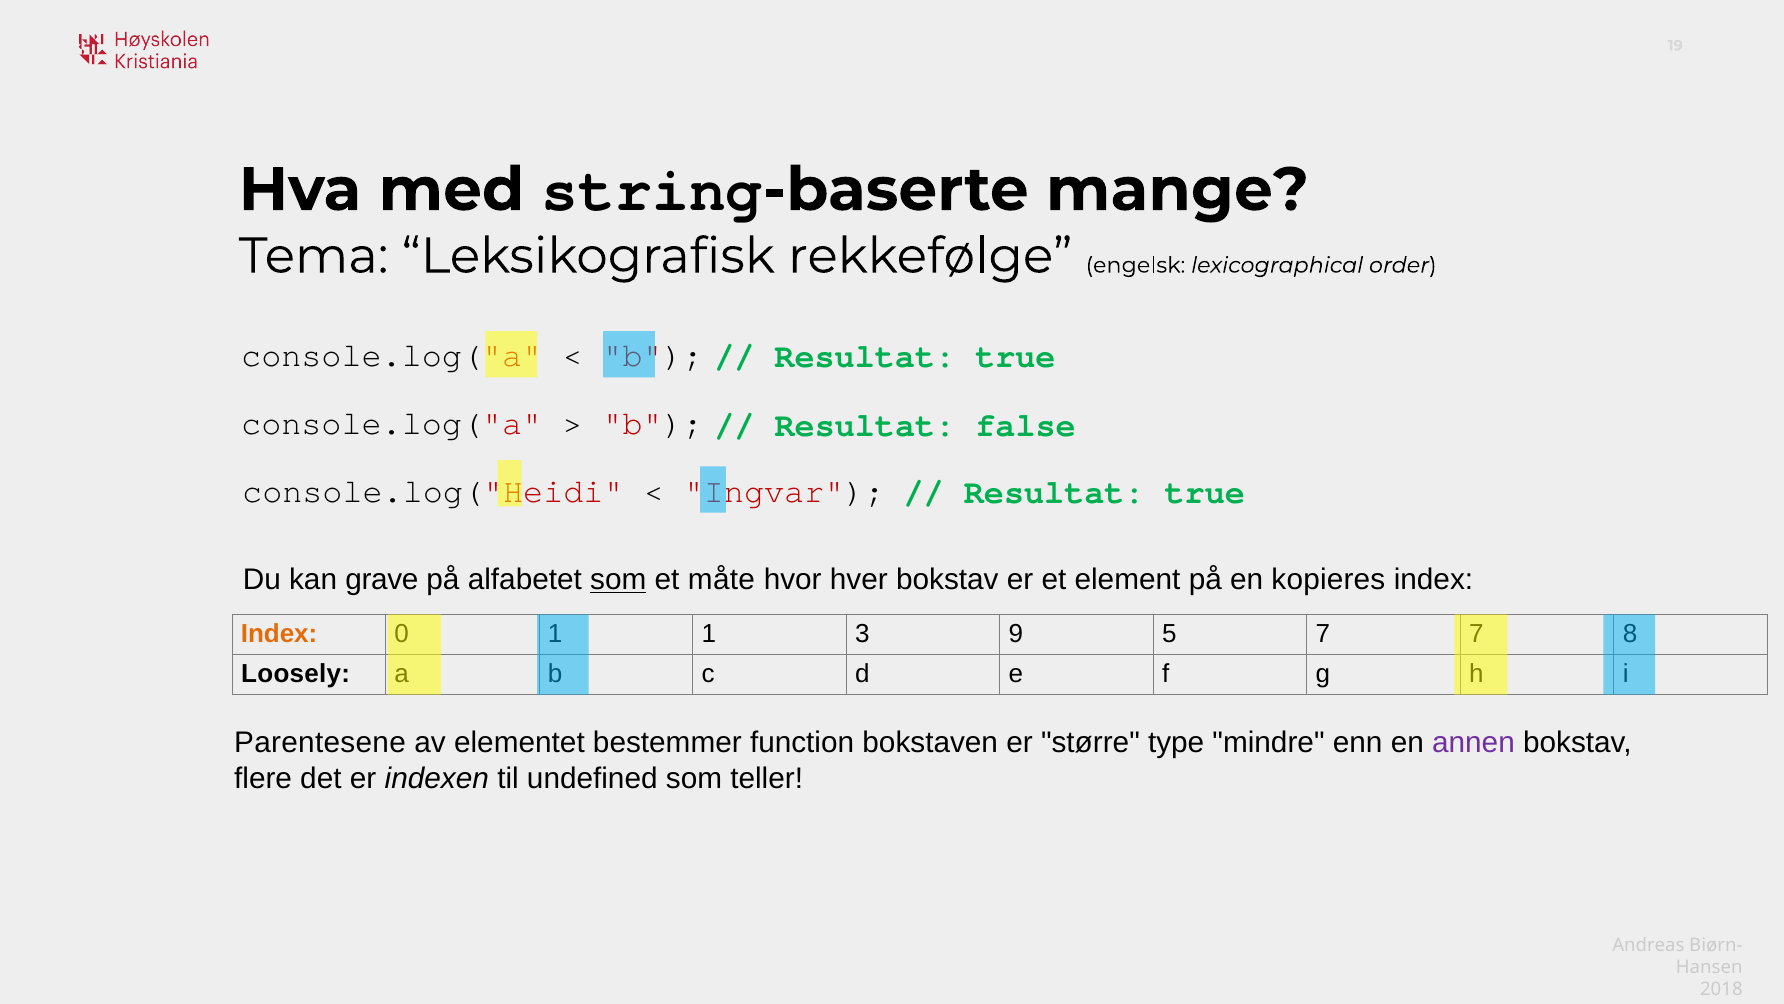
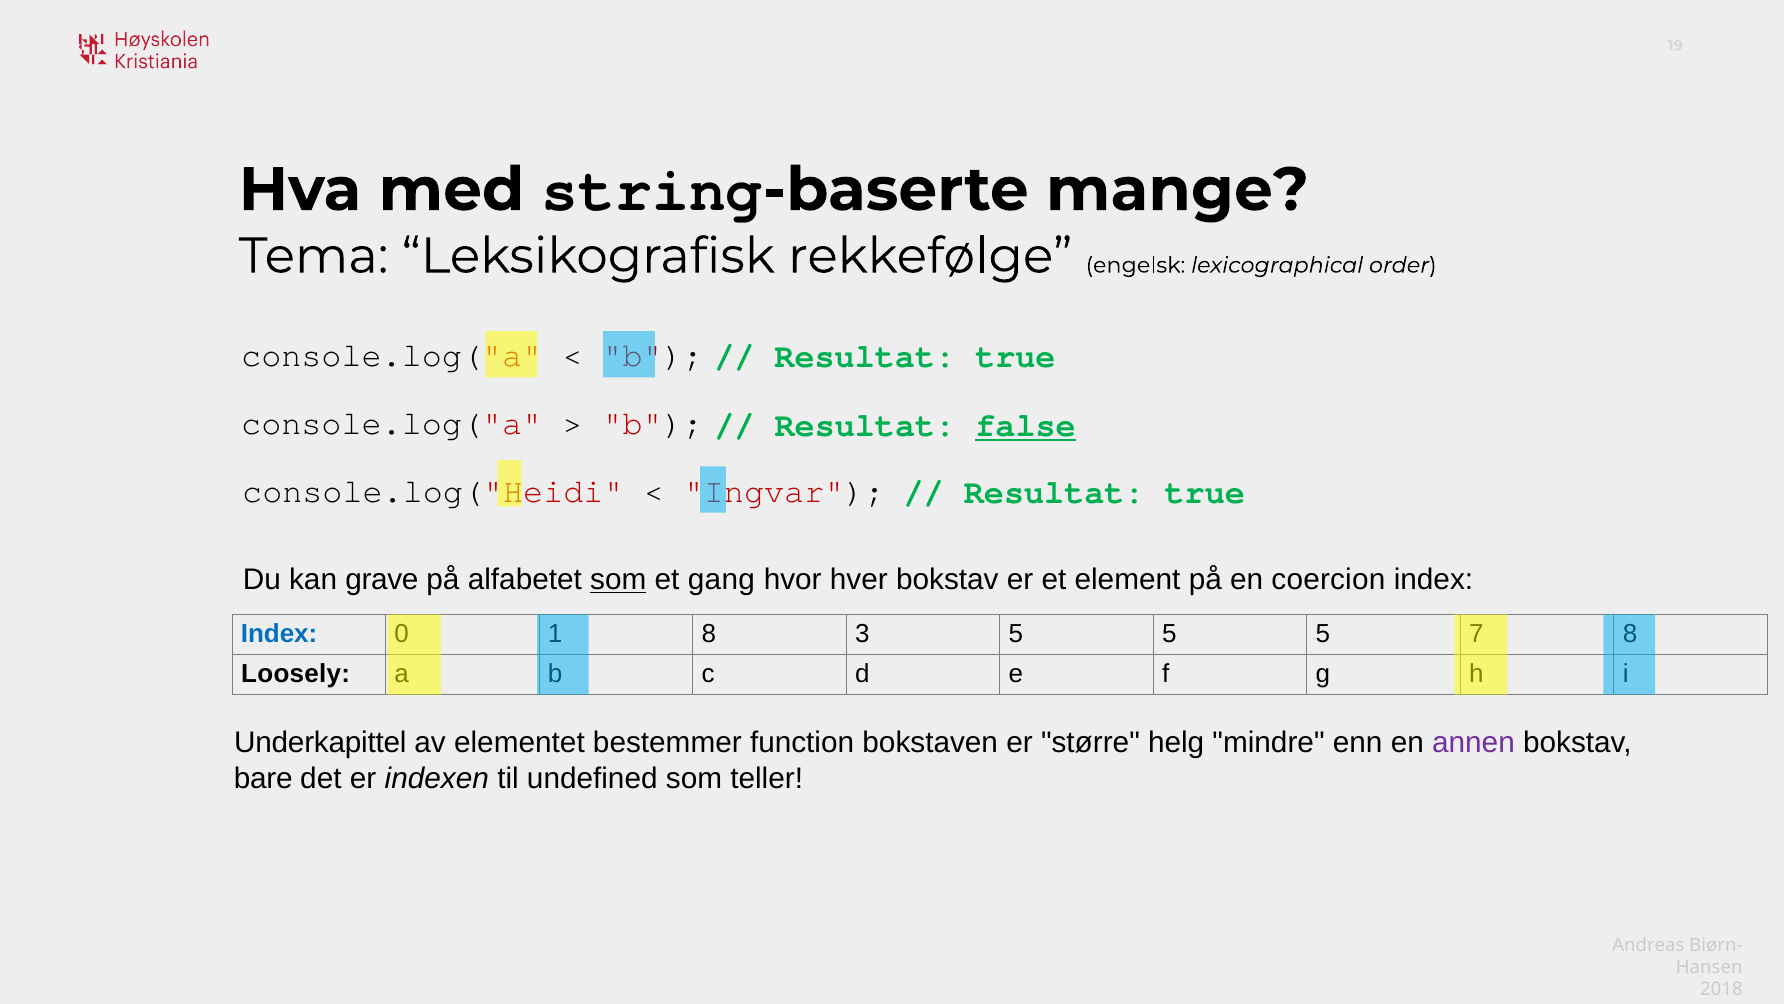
false underline: none -> present (1026, 425)
måte: måte -> gang (721, 580)
kopieres: kopieres -> coercion (1328, 580)
Index colour: orange -> blue (279, 634)
1: 1 -> 8 (709, 634)
3 9: 9 -> 5 (1016, 634)
7: 7 -> 5 (1323, 634)
Parentesene: Parentesene -> Underkapittel (320, 743)
type: type -> helg (1176, 743)
flere: flere -> bare (263, 779)
